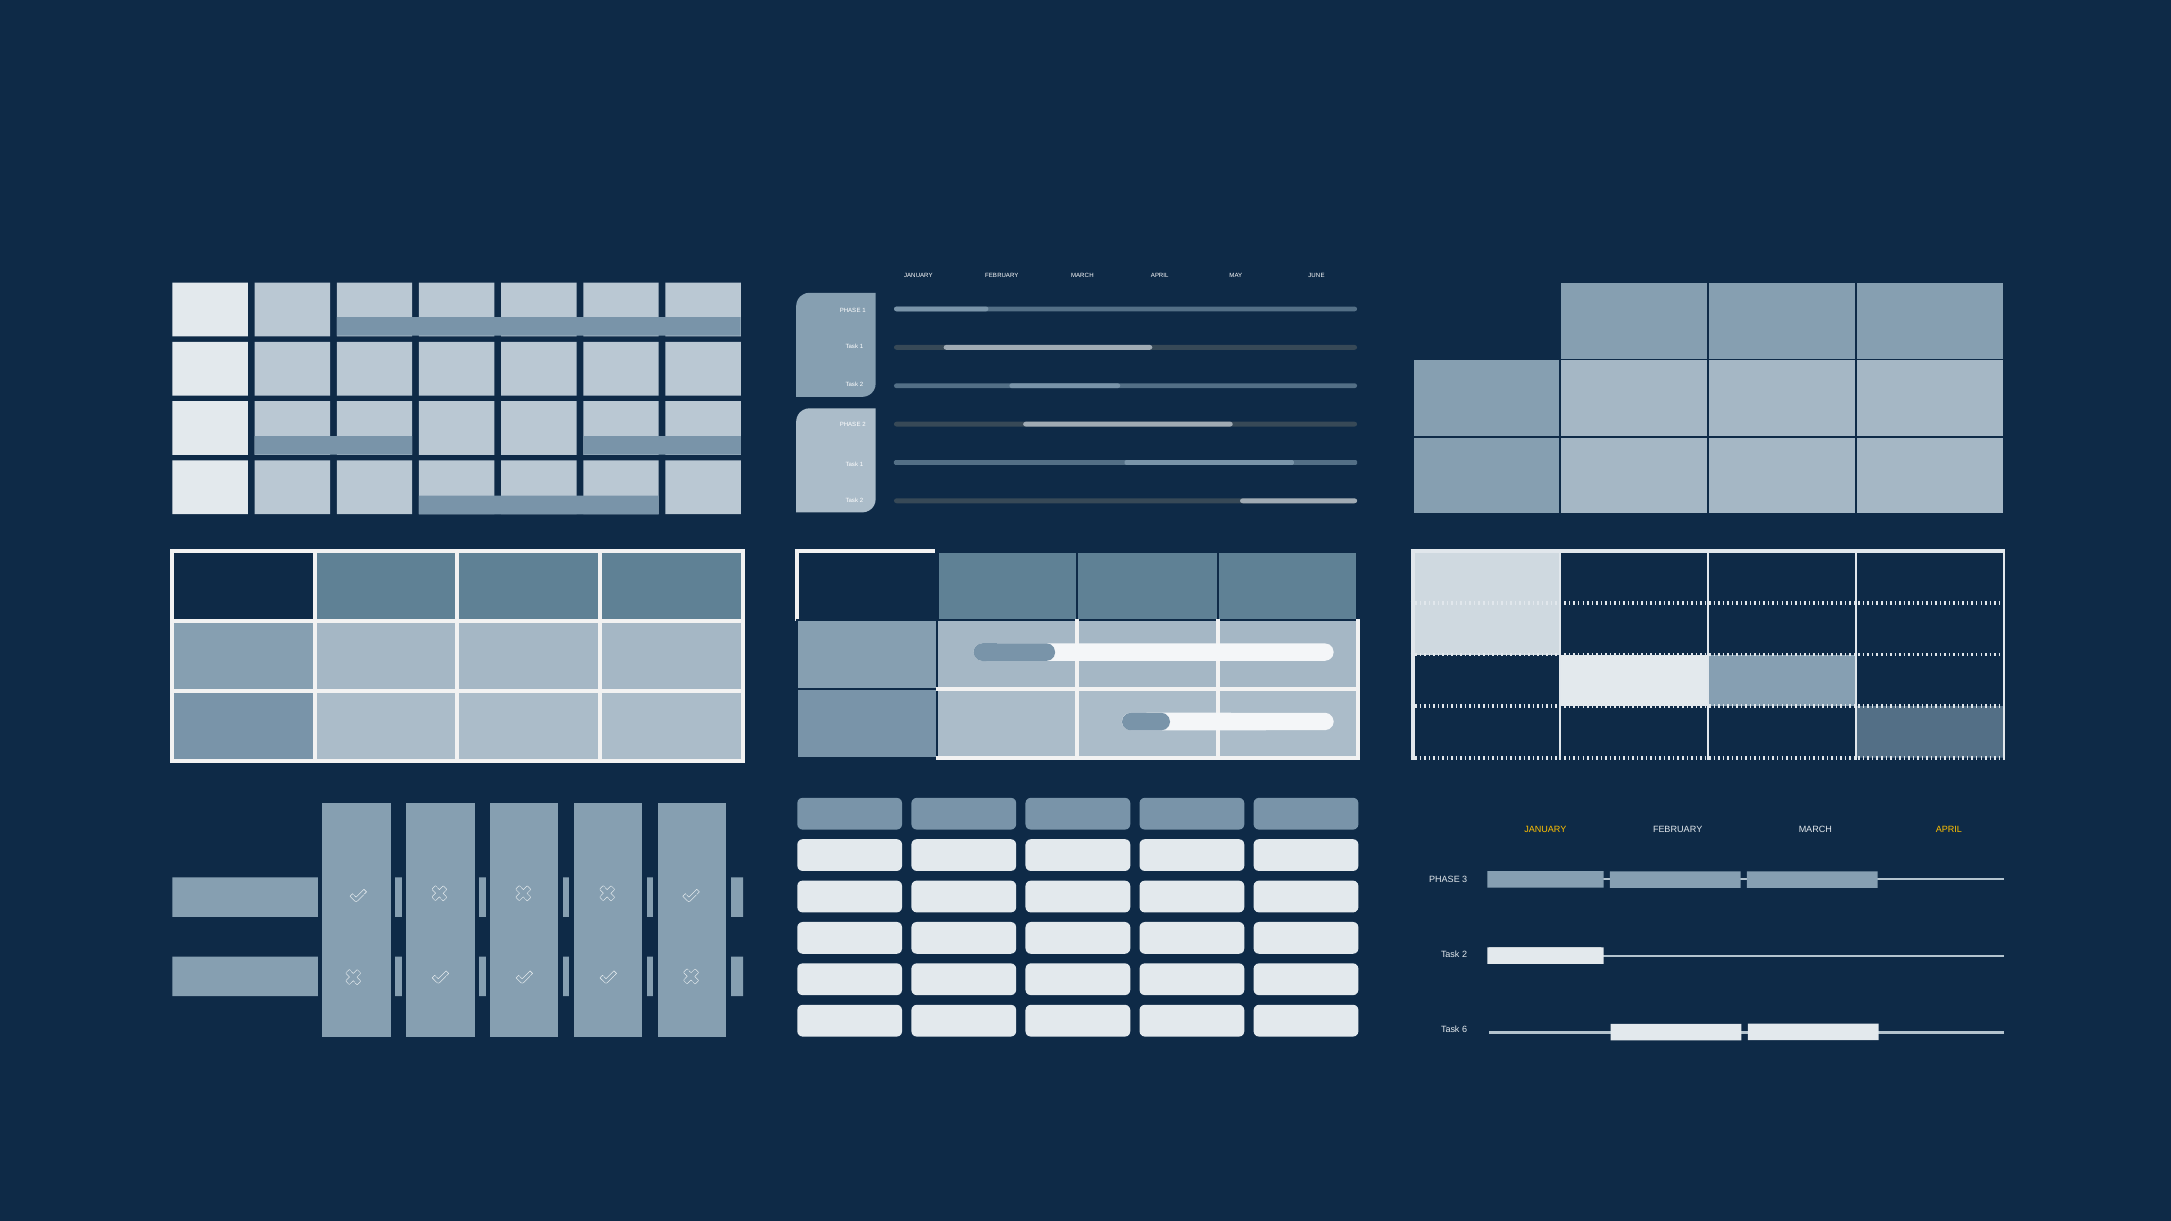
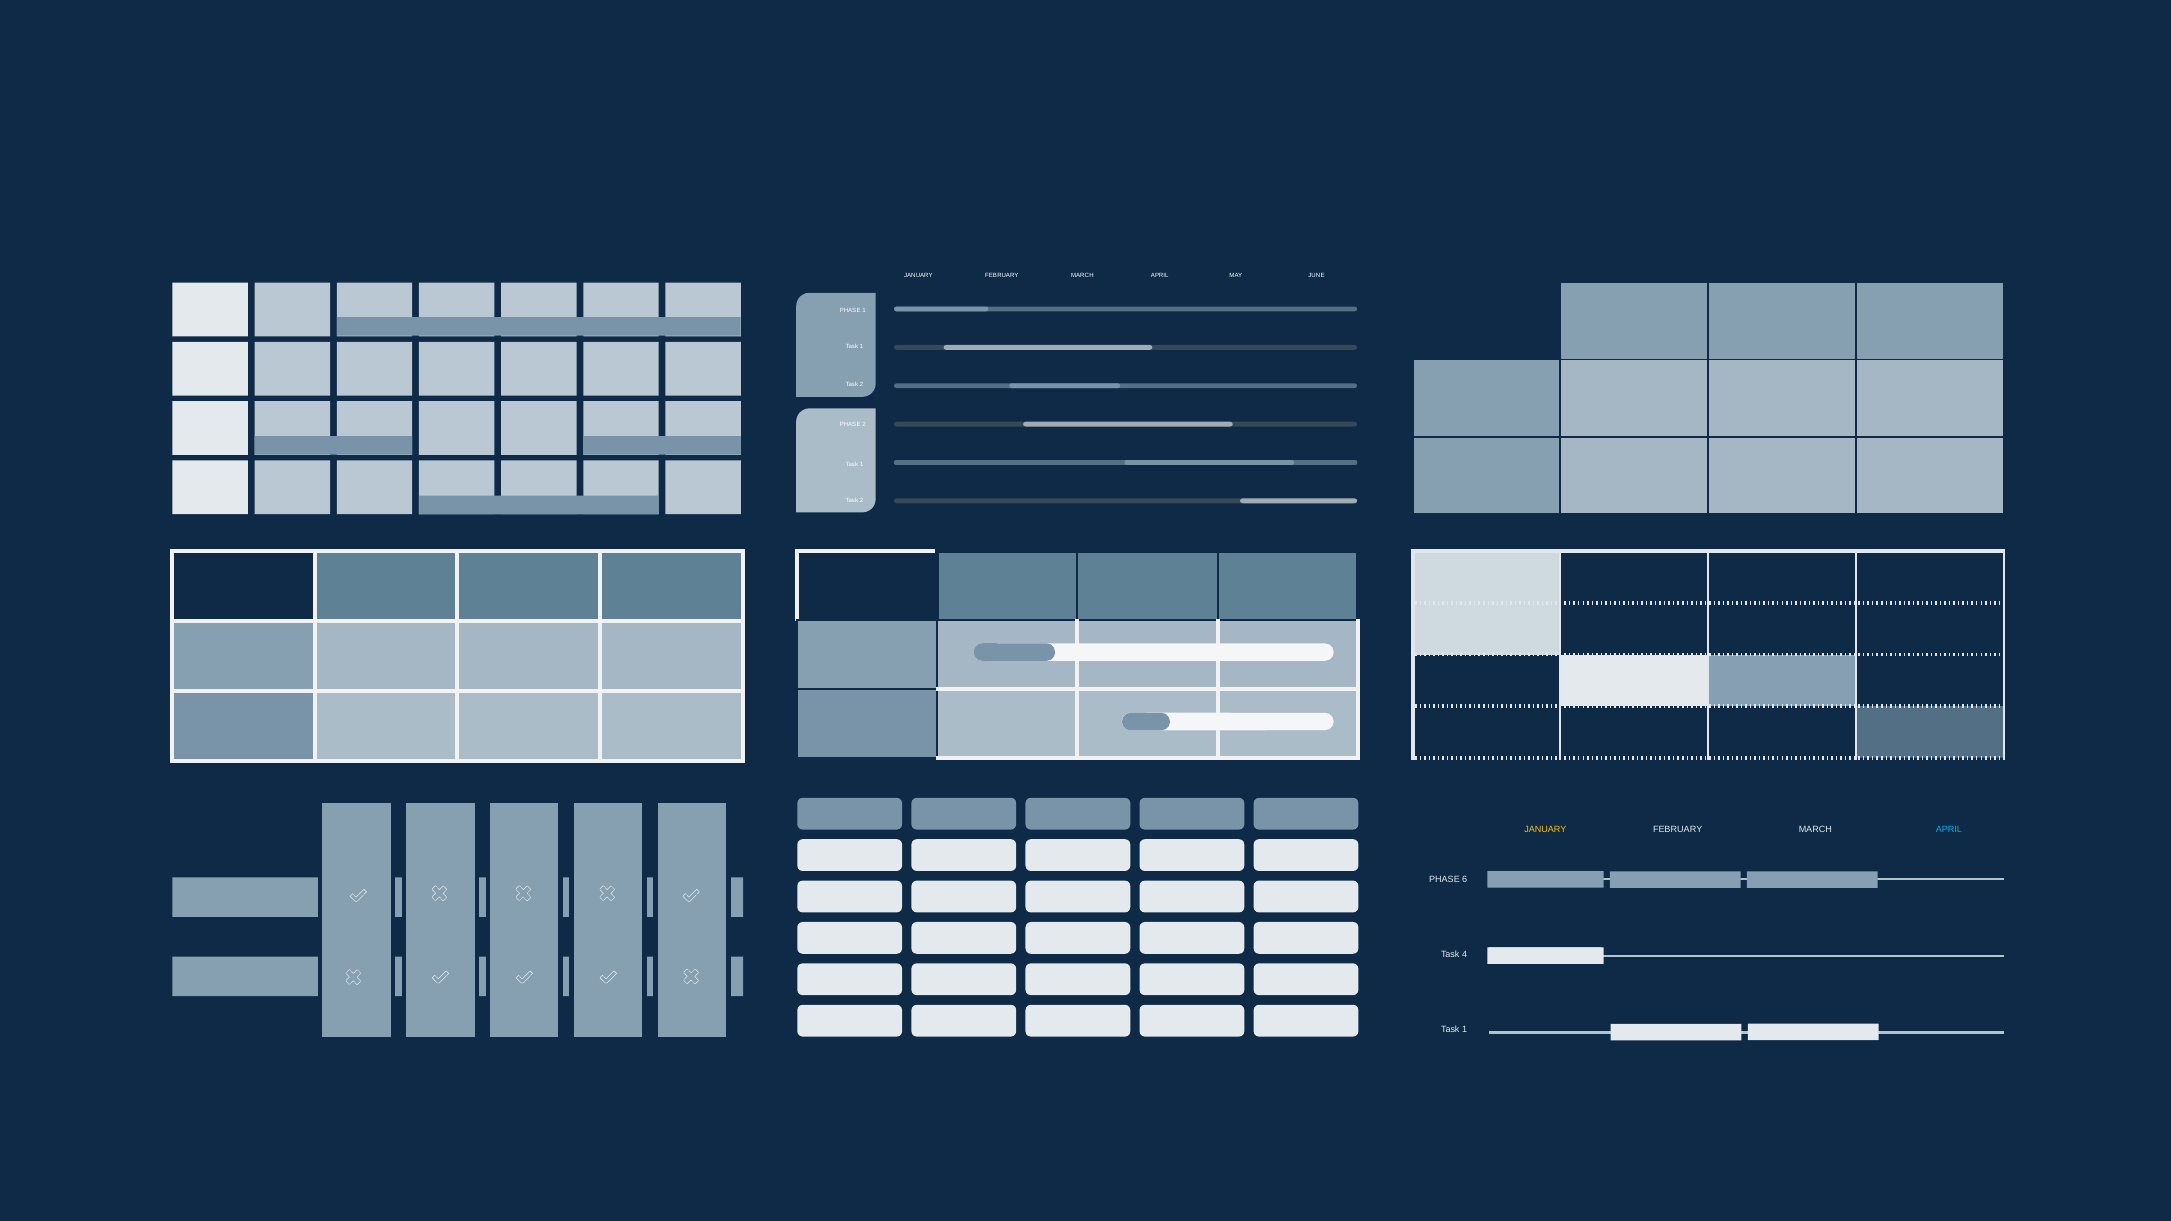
APRIL colour: yellow -> light blue (1949, 830)
3: 3 -> 6 (1465, 880)
2: 2 -> 4 (1465, 955)
6: 6 -> 1 (1465, 1030)
